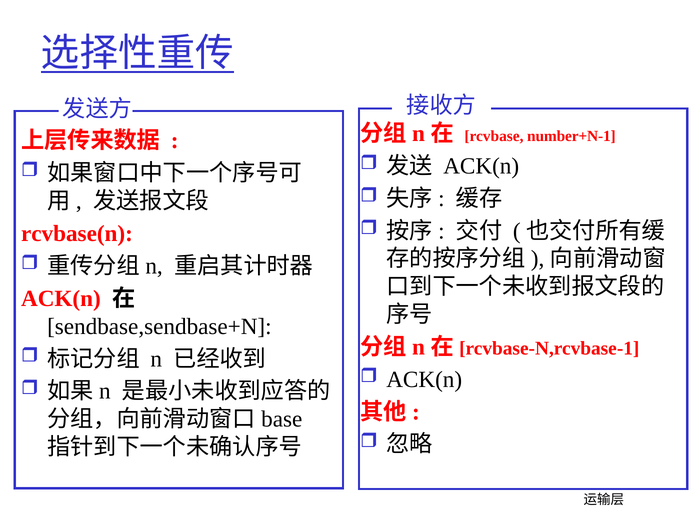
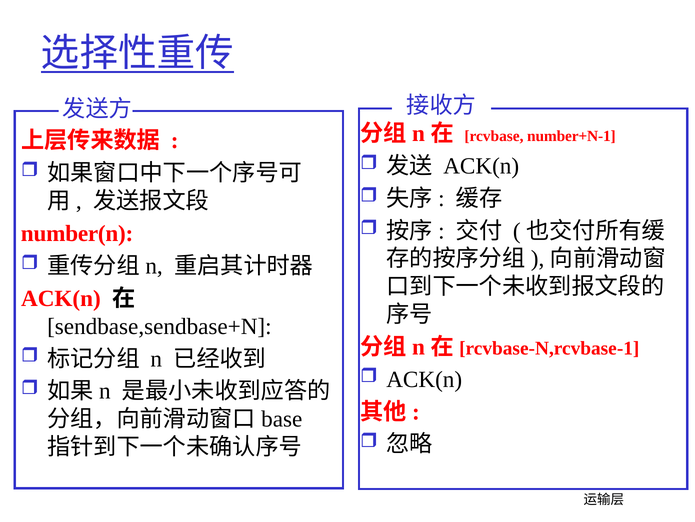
rcvbase(n: rcvbase(n -> number(n (77, 233)
